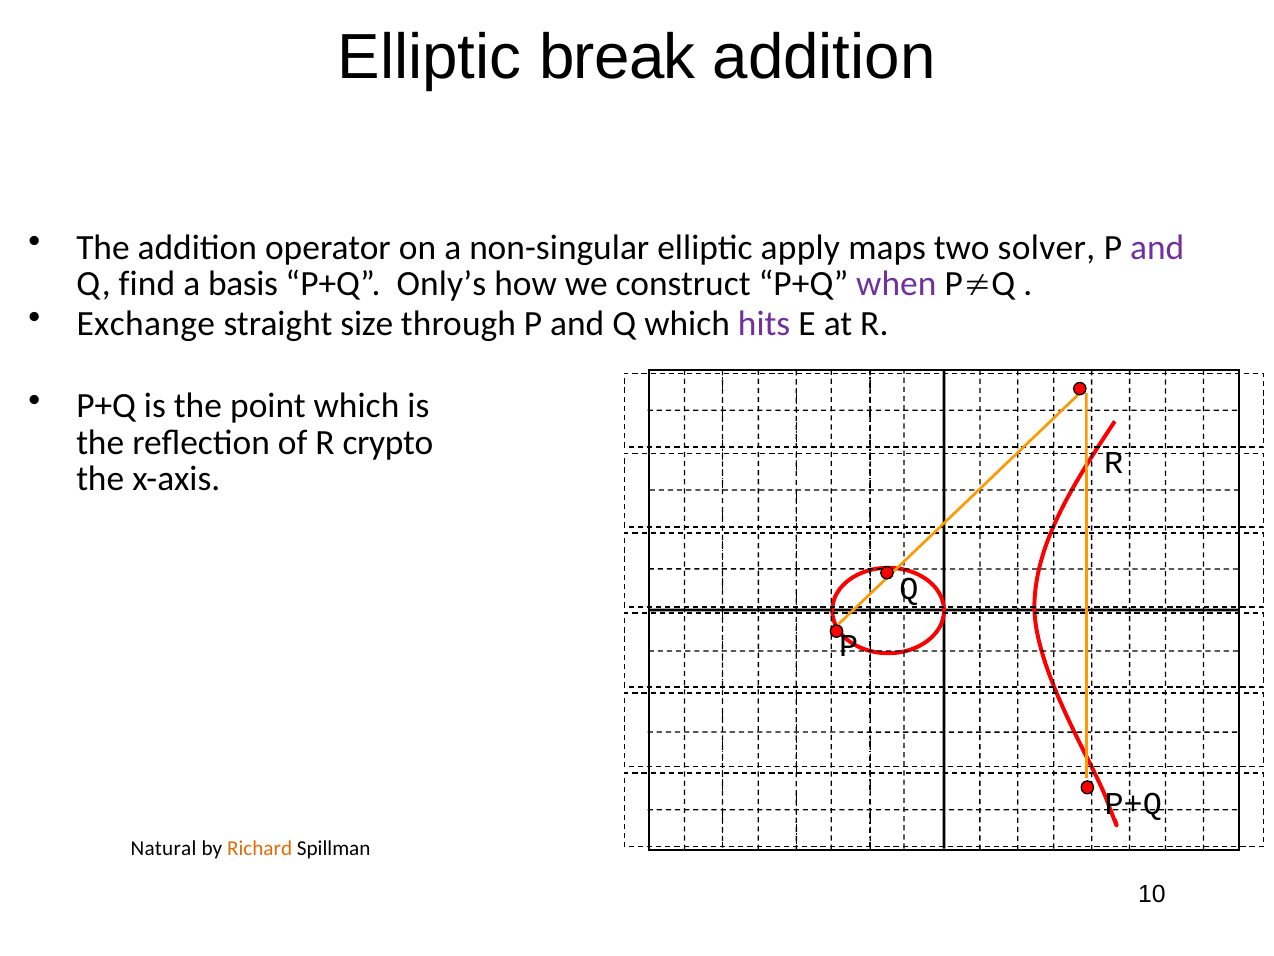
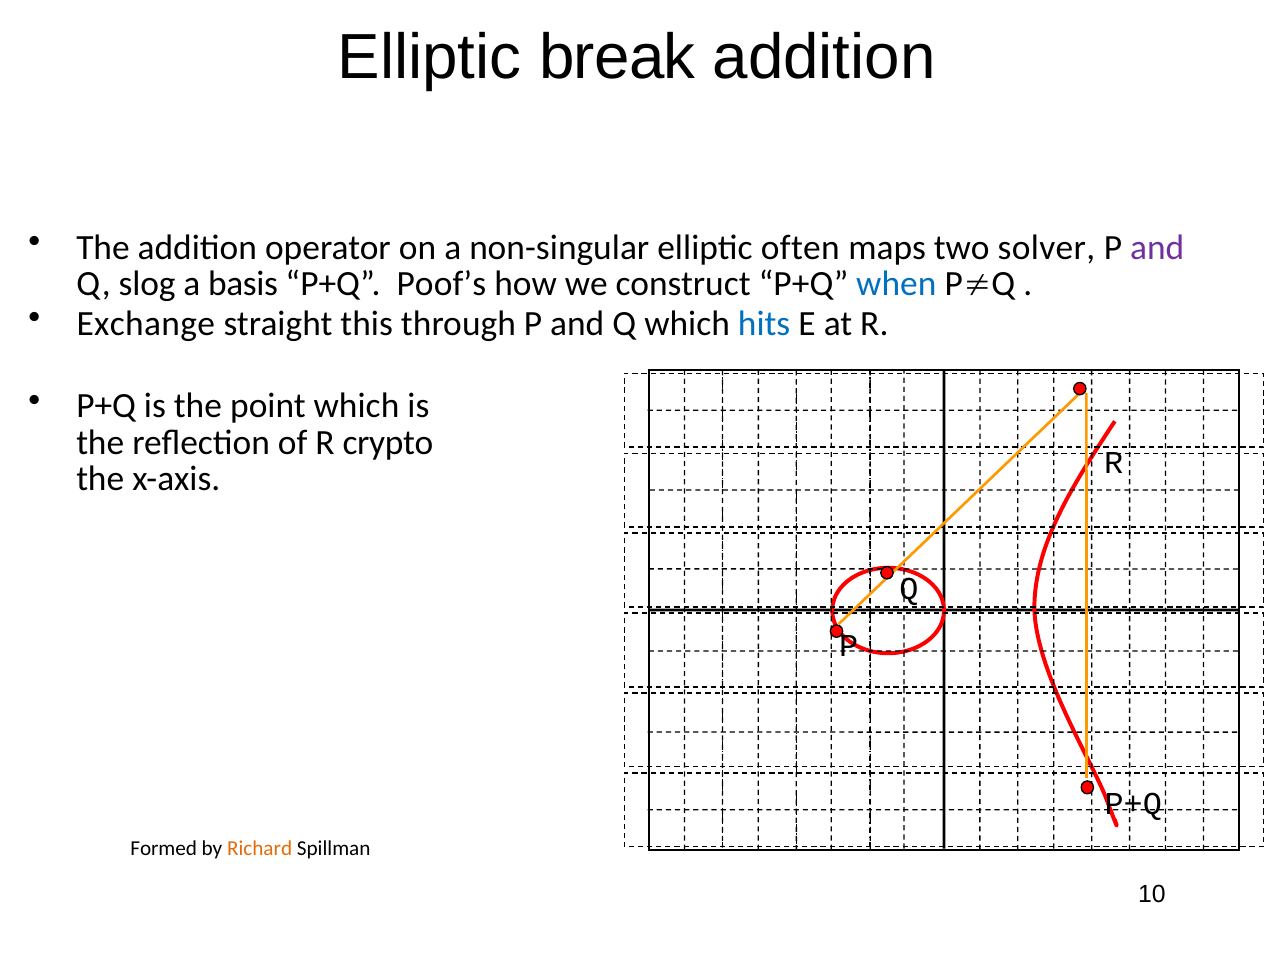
apply: apply -> often (800, 247)
find: find -> slog (147, 284)
Only’s: Only’s -> Poof’s (441, 284)
when colour: purple -> blue (896, 284)
size: size -> this (367, 323)
hits colour: purple -> blue (764, 323)
Natural: Natural -> Formed (164, 849)
